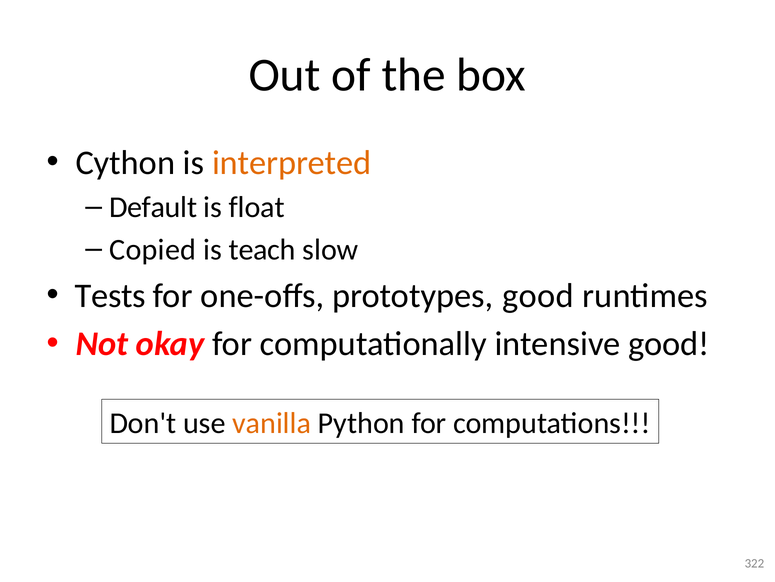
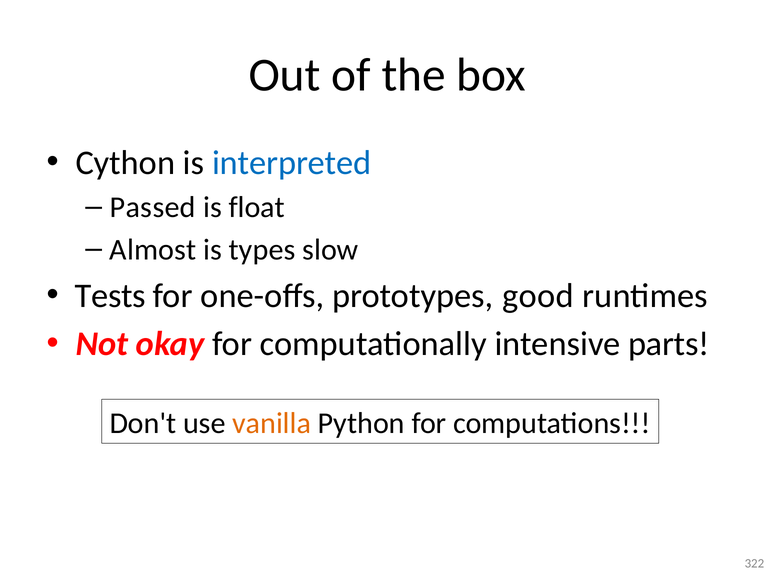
interpreted colour: orange -> blue (292, 163)
Default: Default -> Passed (153, 207)
Copied: Copied -> Almost (153, 249)
teach: teach -> types (262, 249)
intensive good: good -> parts (669, 344)
